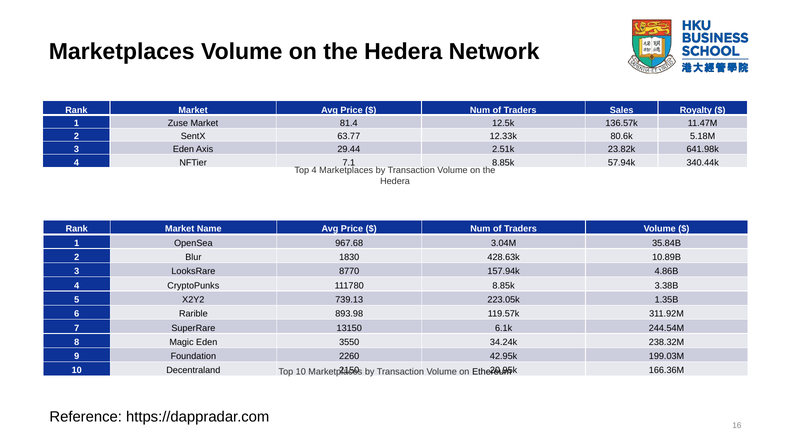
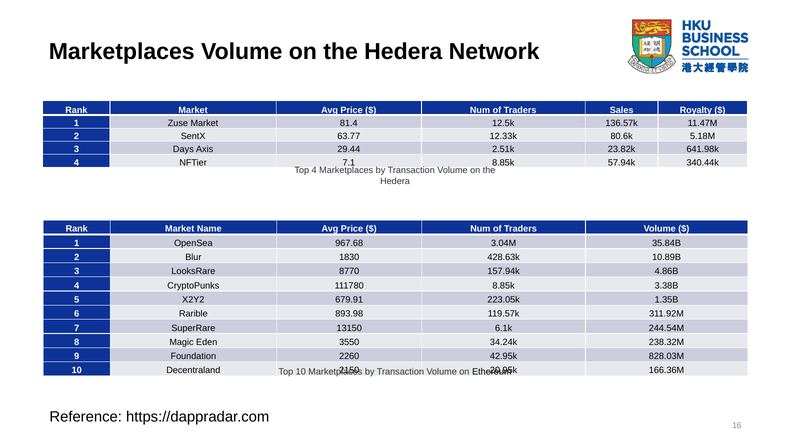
3 Eden: Eden -> Days (183, 149)
739.13: 739.13 -> 679.91 (349, 300)
199.03M: 199.03M -> 828.03M (666, 356)
